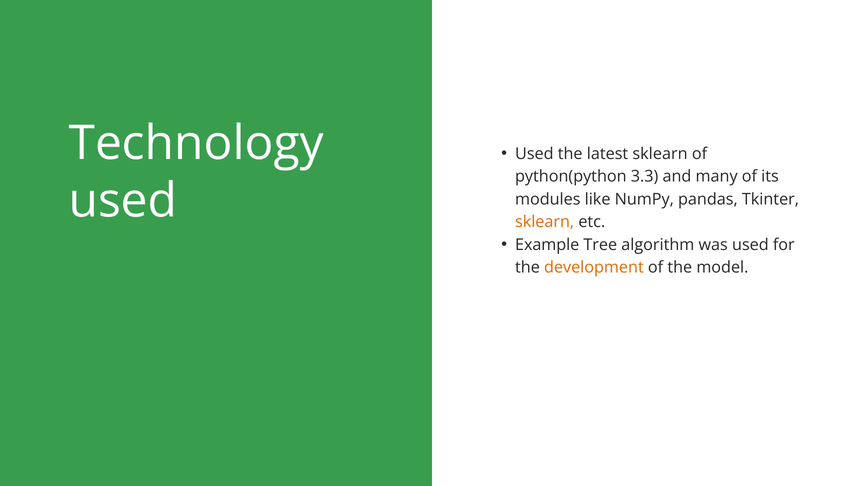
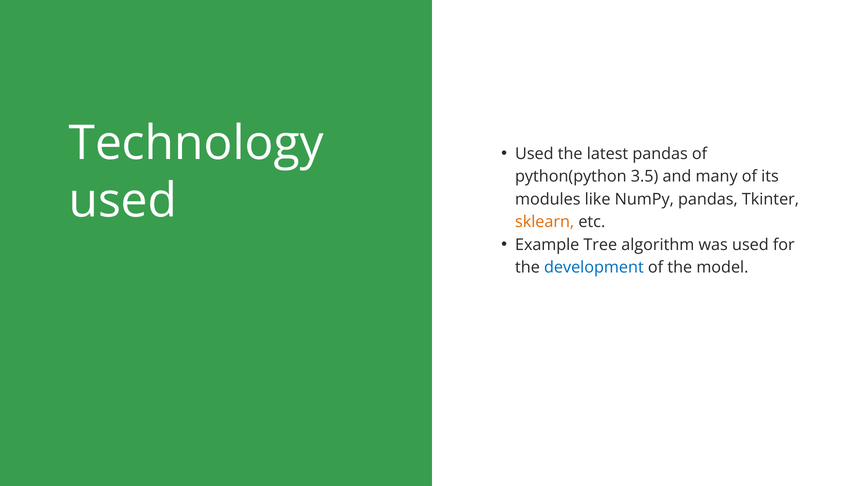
latest sklearn: sklearn -> pandas (660, 154)
3.3: 3.3 -> 3.5 (645, 177)
development colour: orange -> blue (594, 267)
